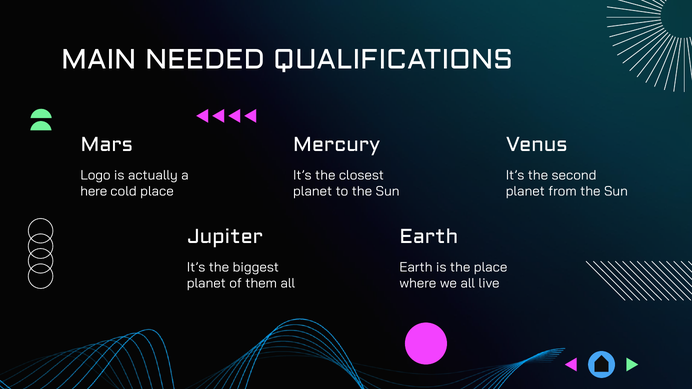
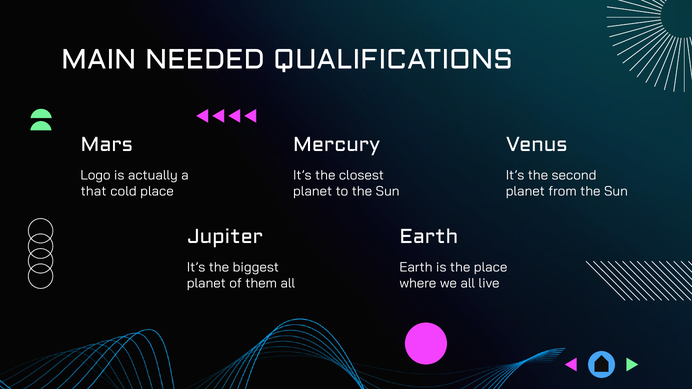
here: here -> that (94, 191)
